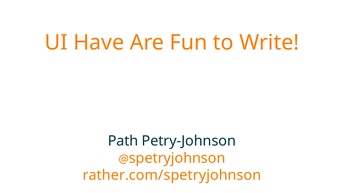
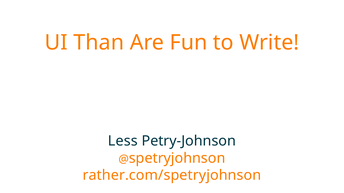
Have: Have -> Than (99, 43)
Path: Path -> Less (123, 141)
